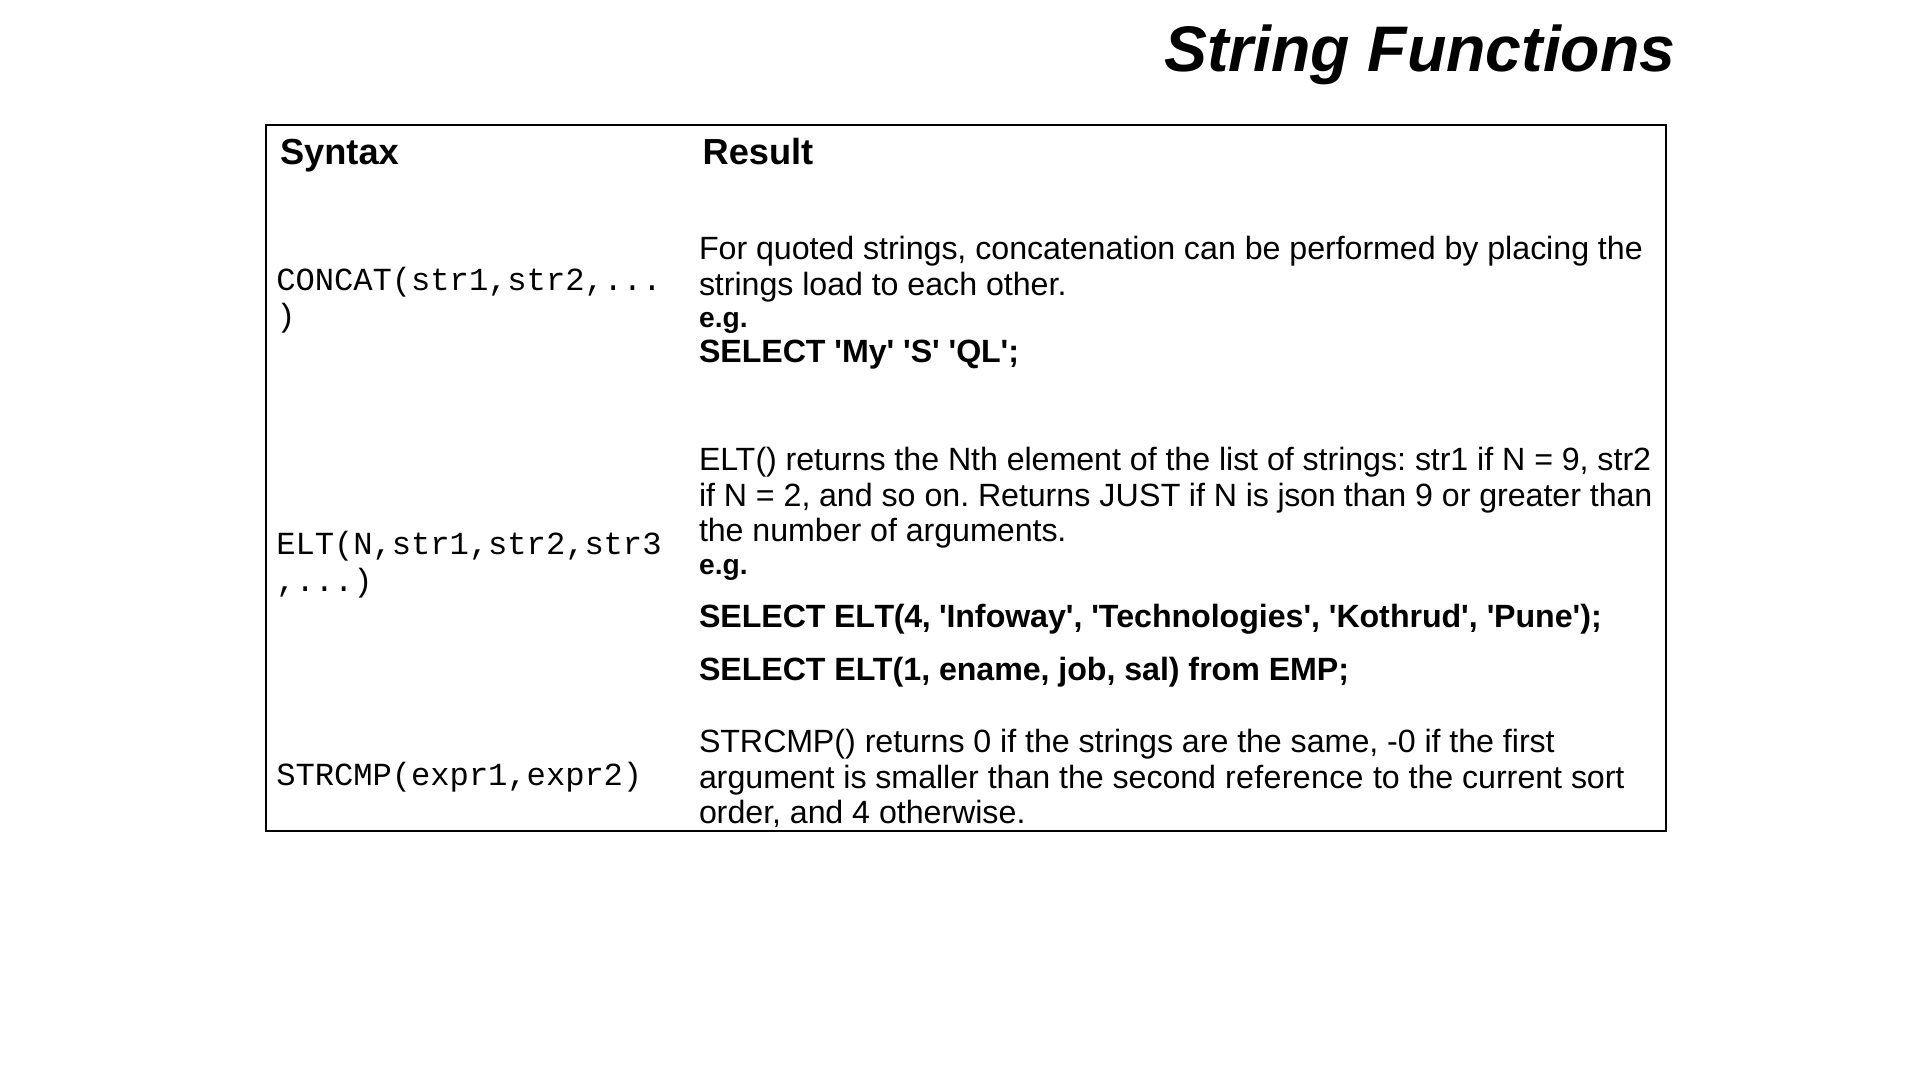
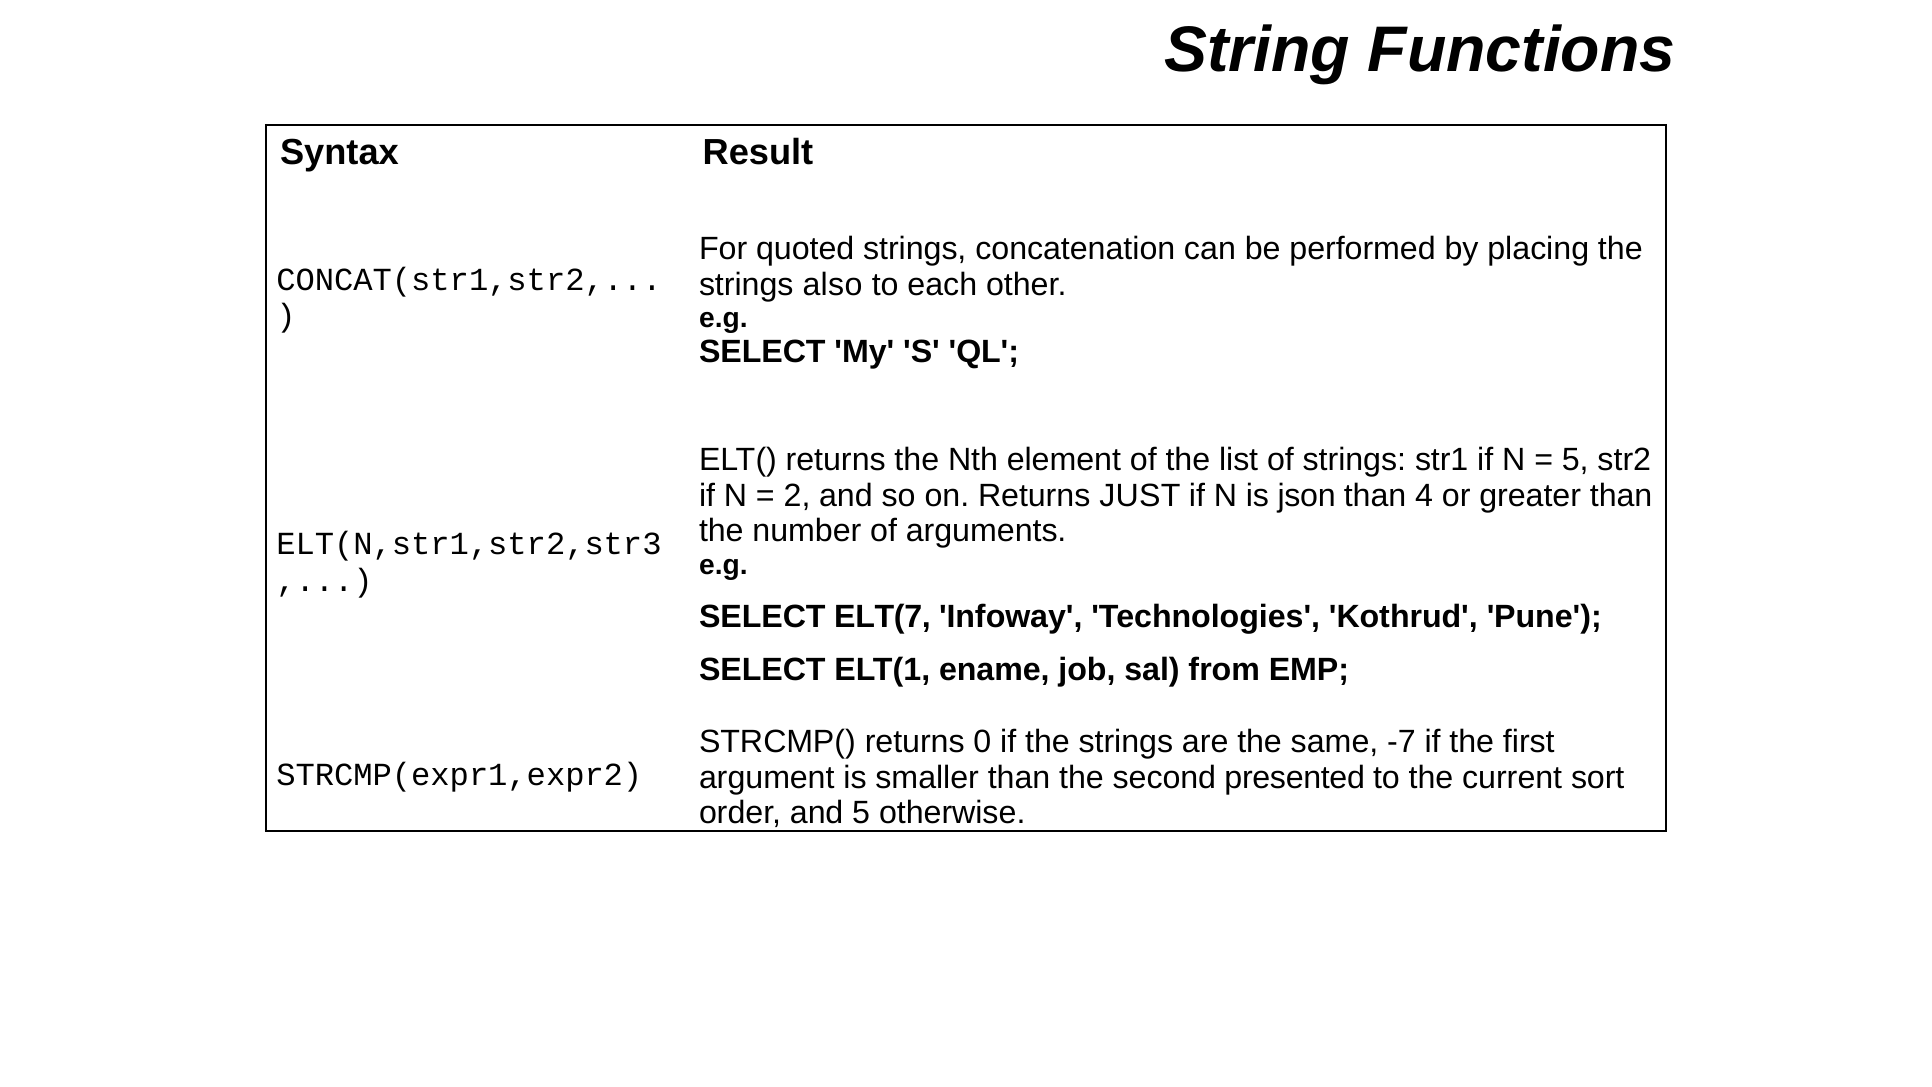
load: load -> also (833, 285)
9: 9 -> 5 (1575, 460)
than 9: 9 -> 4 (1424, 495)
ELT(4: ELT(4 -> ELT(7 (882, 616)
-0: -0 -> -7 (1401, 742)
reference: reference -> presented (1295, 777)
and 4: 4 -> 5 (861, 813)
